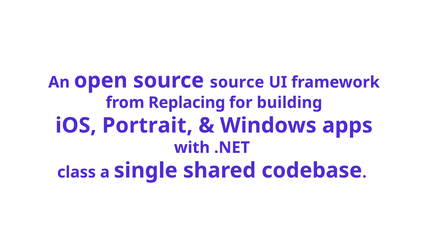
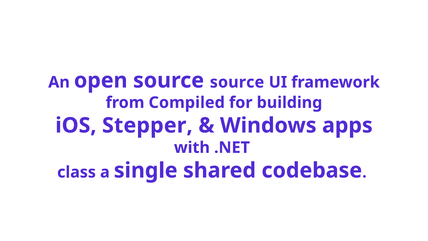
Replacing: Replacing -> Compiled (187, 102)
Portrait: Portrait -> Stepper (147, 125)
